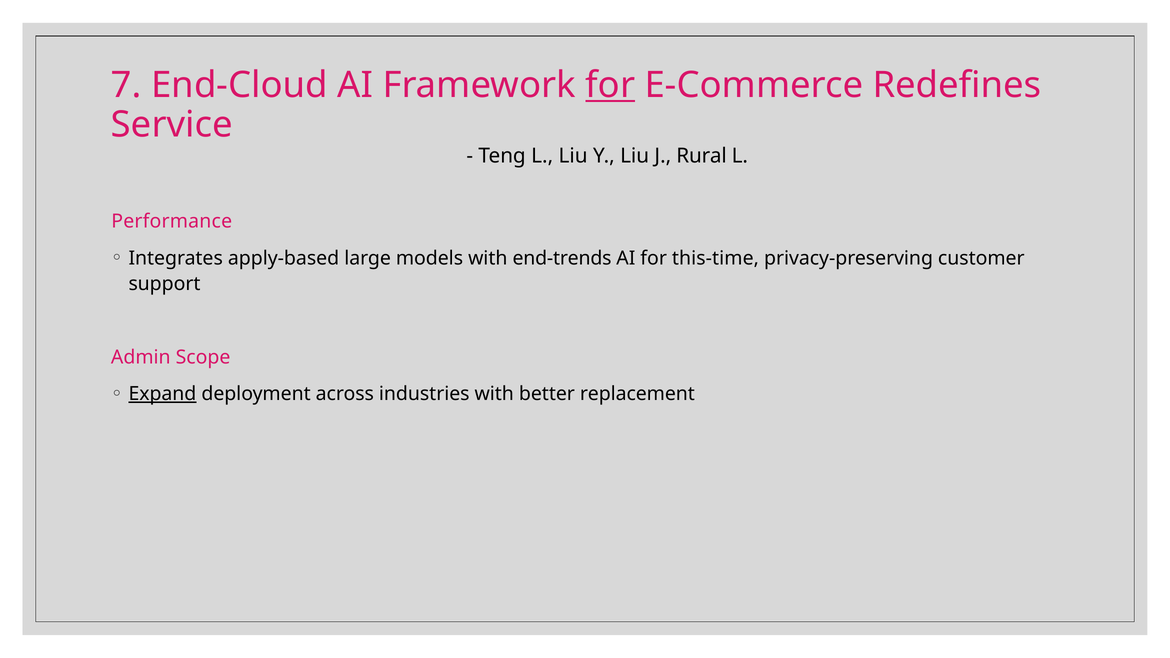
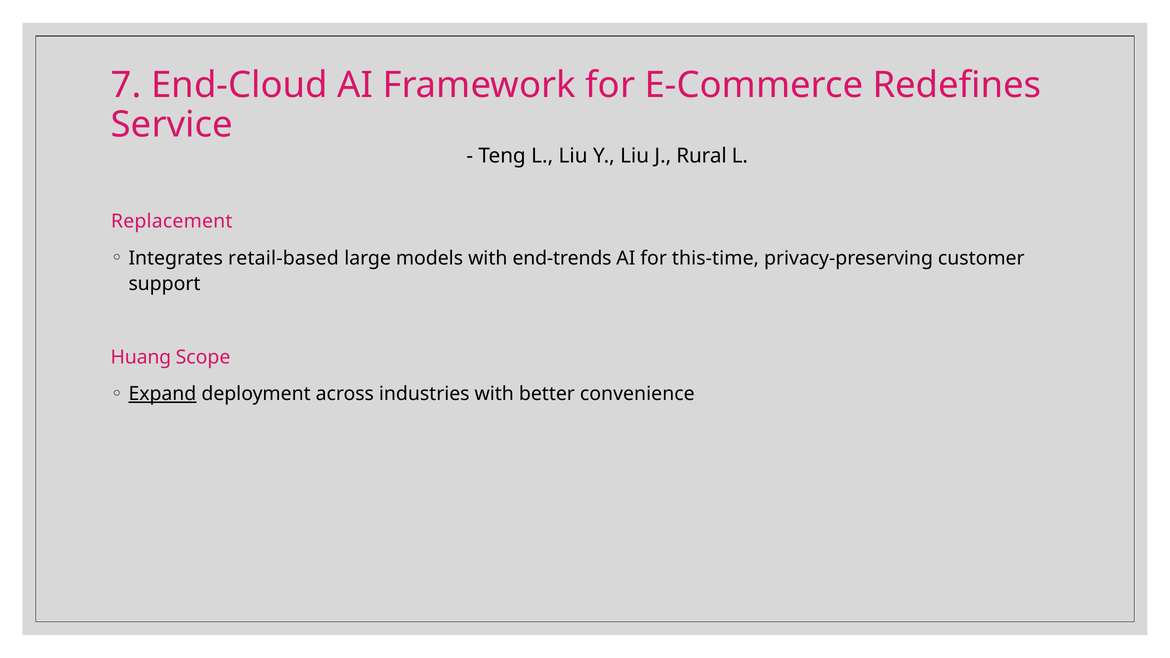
for underline: present -> none (610, 85)
Performance: Performance -> Replacement (172, 222)
apply-based: apply-based -> retail-based (283, 258)
Admin: Admin -> Huang (141, 357)
replacement: replacement -> convenience (637, 394)
